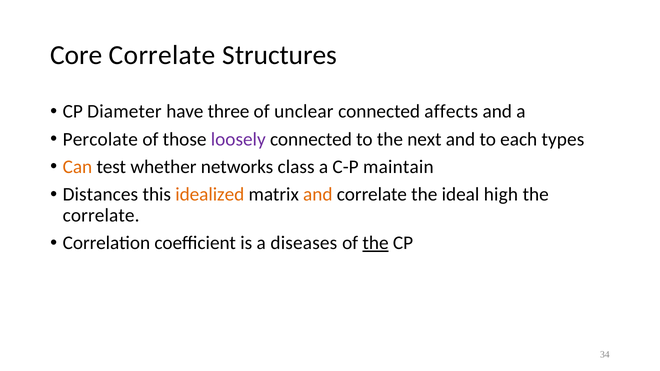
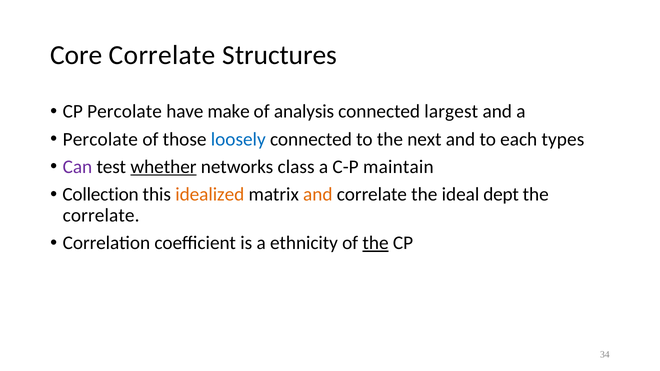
CP Diameter: Diameter -> Percolate (125, 112)
three: three -> make (229, 112)
unclear: unclear -> analysis (304, 112)
affects: affects -> largest (451, 112)
loosely colour: purple -> blue (238, 139)
Can colour: orange -> purple (77, 167)
whether underline: none -> present (163, 167)
Distances: Distances -> Collection (101, 195)
high: high -> dept (501, 195)
diseases: diseases -> ethnicity (304, 243)
